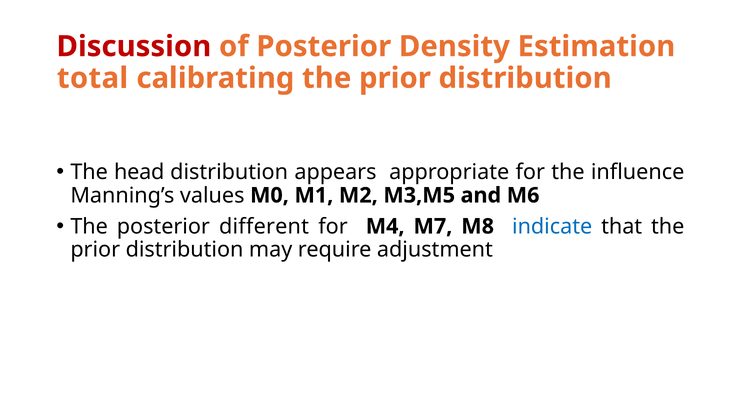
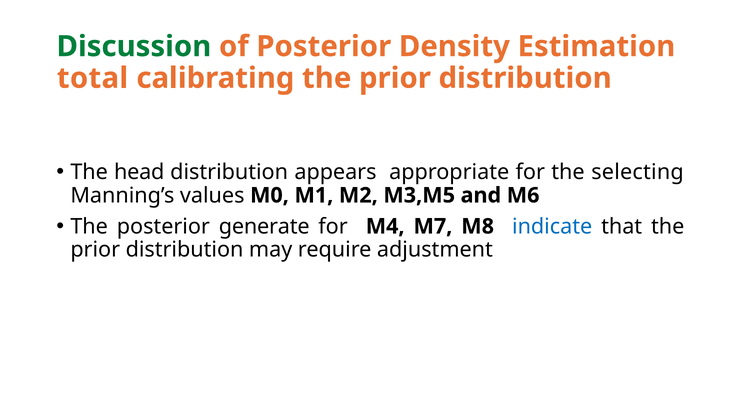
Discussion colour: red -> green (134, 46)
influence: influence -> selecting (638, 172)
different: different -> generate (264, 226)
